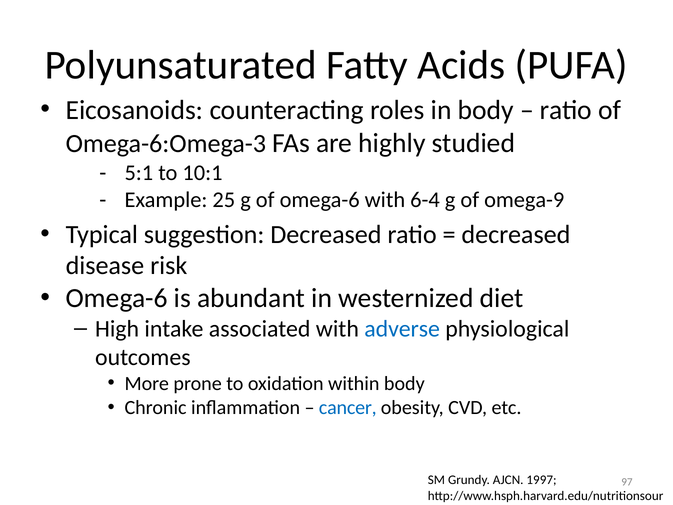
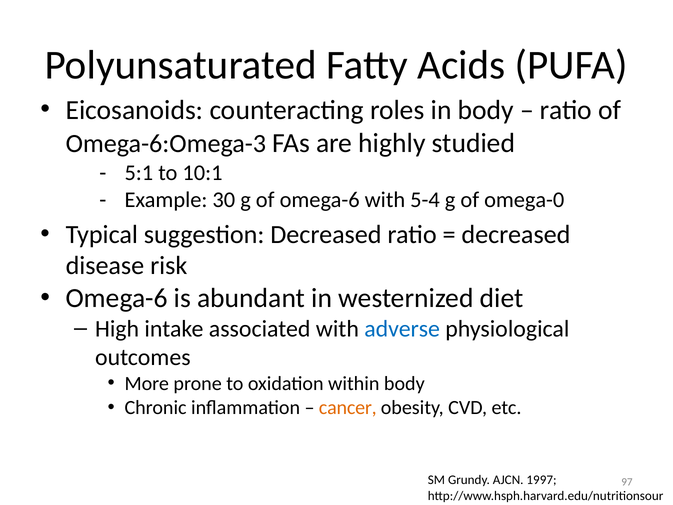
25: 25 -> 30 (224, 200)
6-4: 6-4 -> 5-4 (425, 200)
omega-9: omega-9 -> omega-0 (524, 200)
cancer colour: blue -> orange (348, 408)
